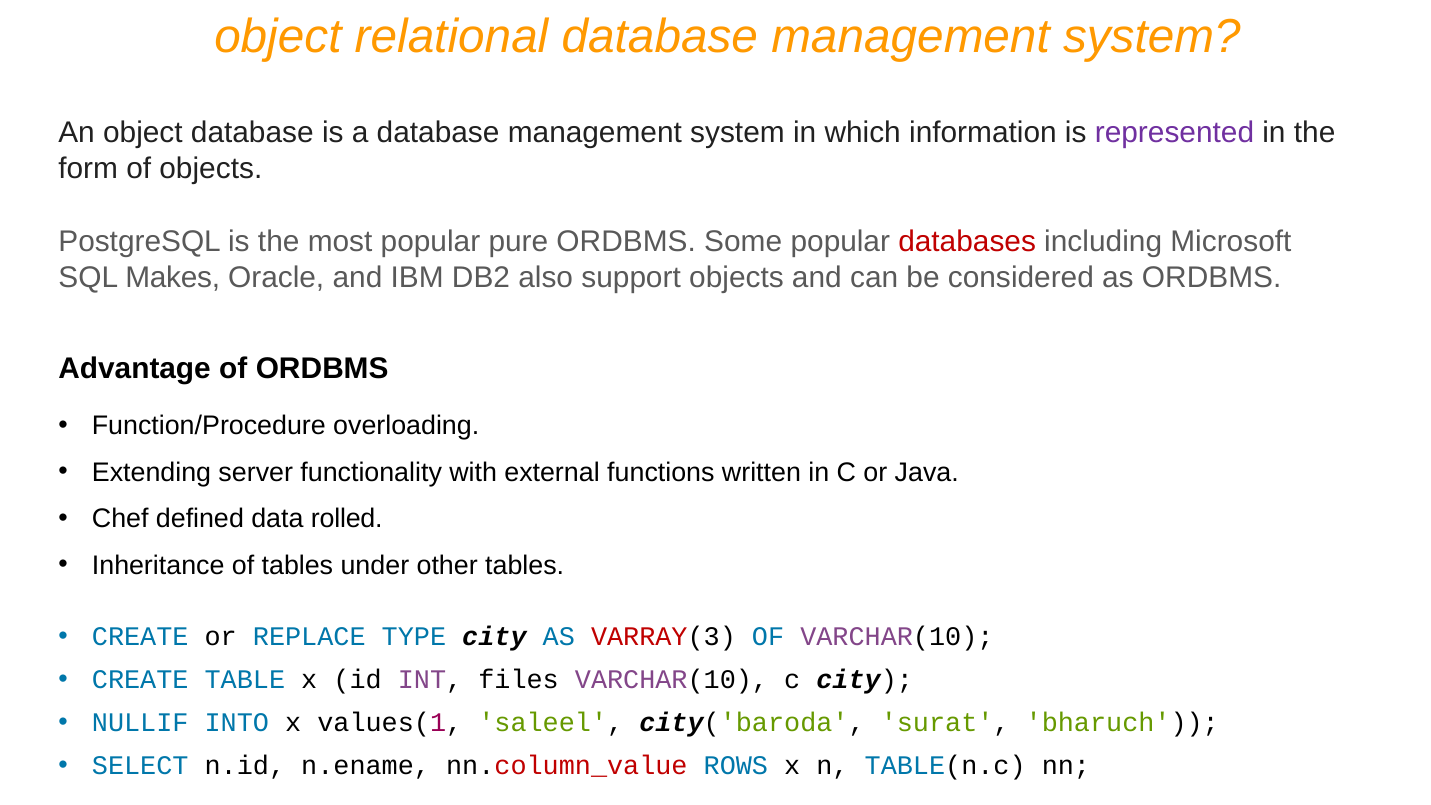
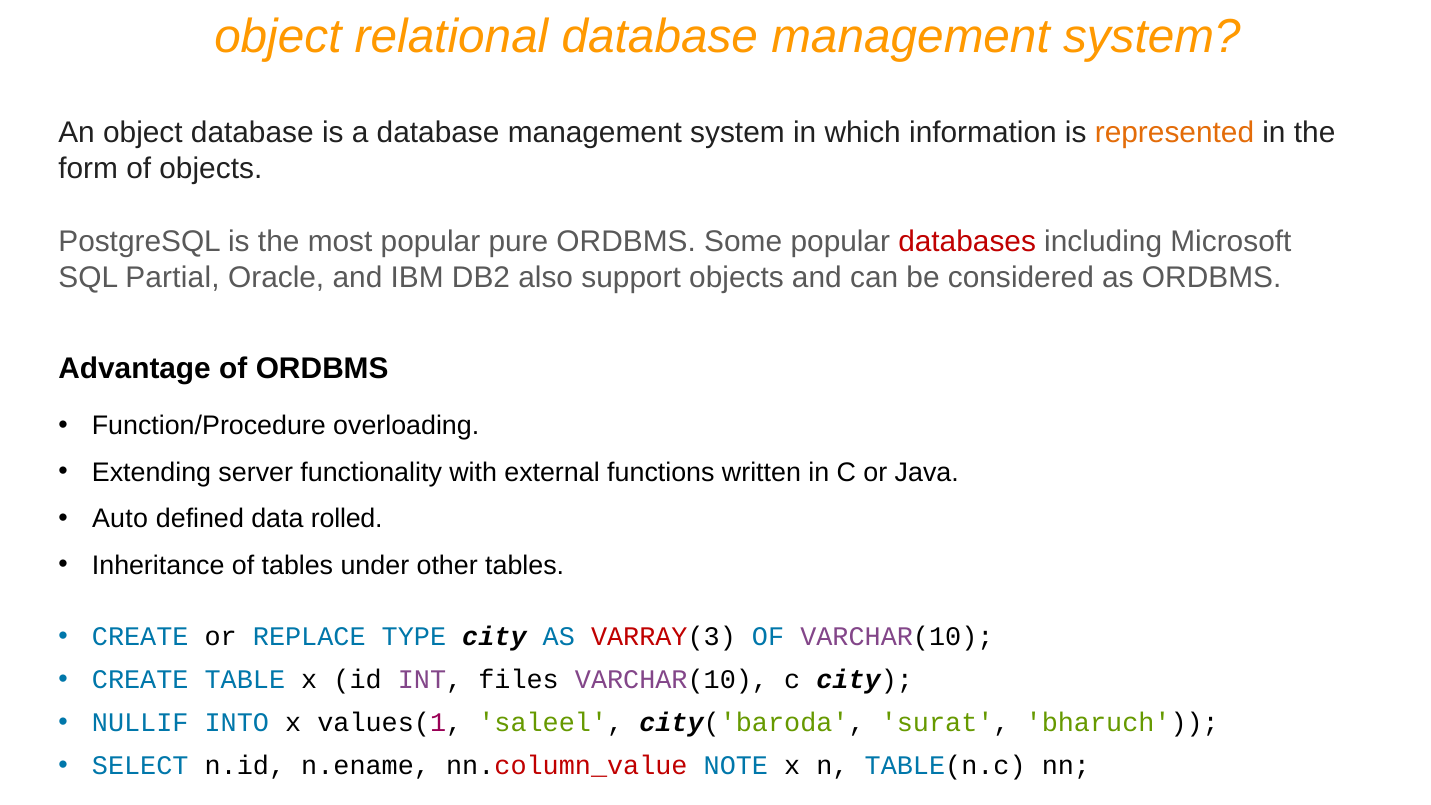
represented colour: purple -> orange (1174, 133)
Makes: Makes -> Partial (172, 278)
Chef: Chef -> Auto (120, 519)
ROWS: ROWS -> NOTE (736, 766)
